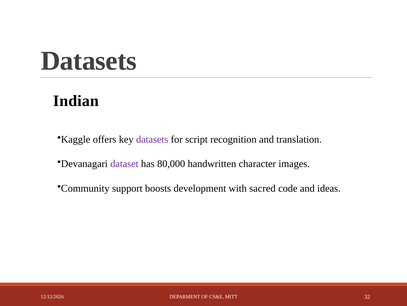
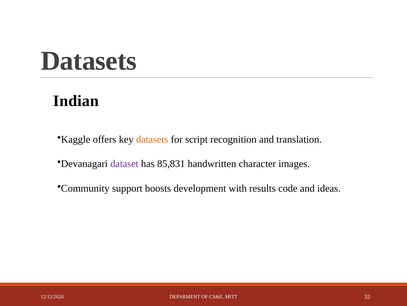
datasets colour: purple -> orange (152, 139)
80,000: 80,000 -> 85,831 (171, 164)
sacred: sacred -> results (263, 188)
